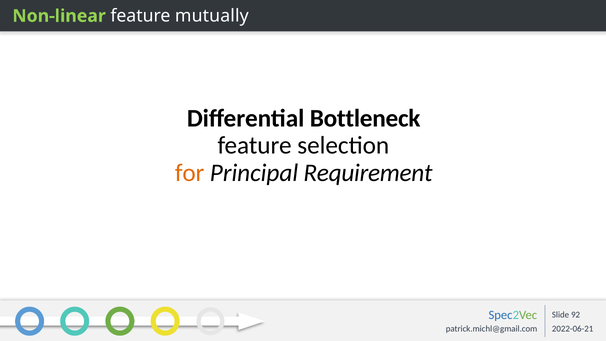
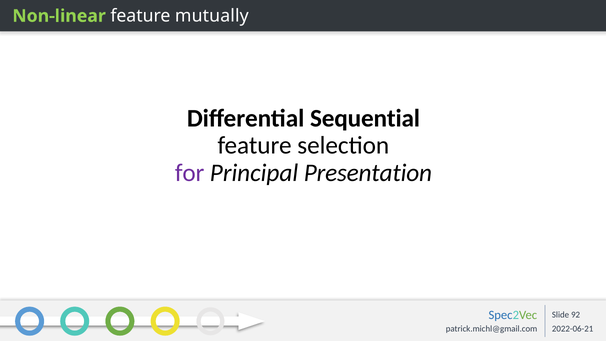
Bottleneck: Bottleneck -> Sequential (365, 118)
for colour: orange -> purple (190, 173)
Requirement: Requirement -> Presentation (368, 173)
